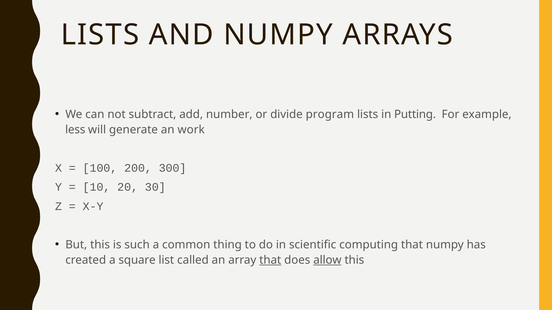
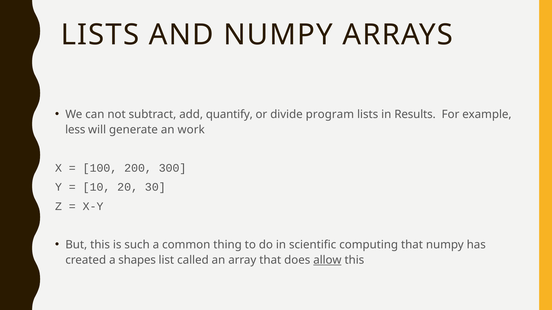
number: number -> quantify (229, 115)
Putting: Putting -> Results (415, 115)
square: square -> shapes (137, 260)
that underline: present -> none (270, 260)
